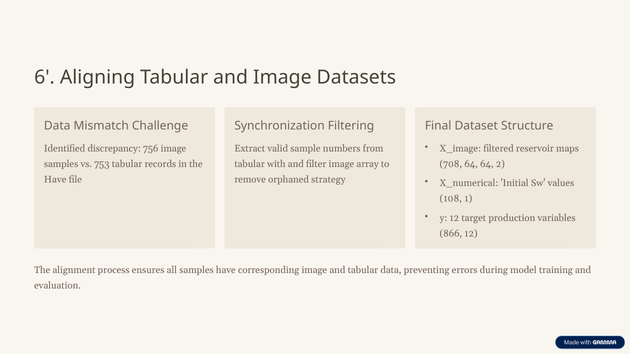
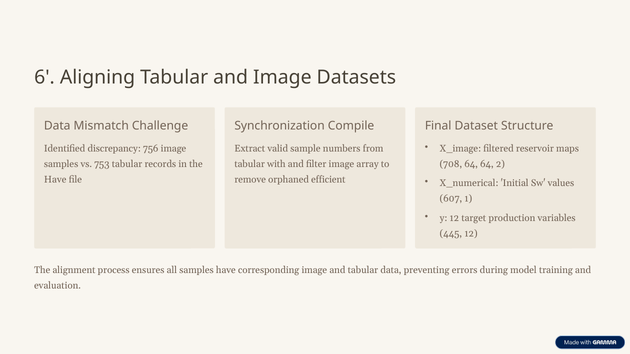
Filtering: Filtering -> Compile (351, 126)
strategy: strategy -> efficient (328, 180)
108: 108 -> 607 (451, 199)
866: 866 -> 445 (451, 234)
